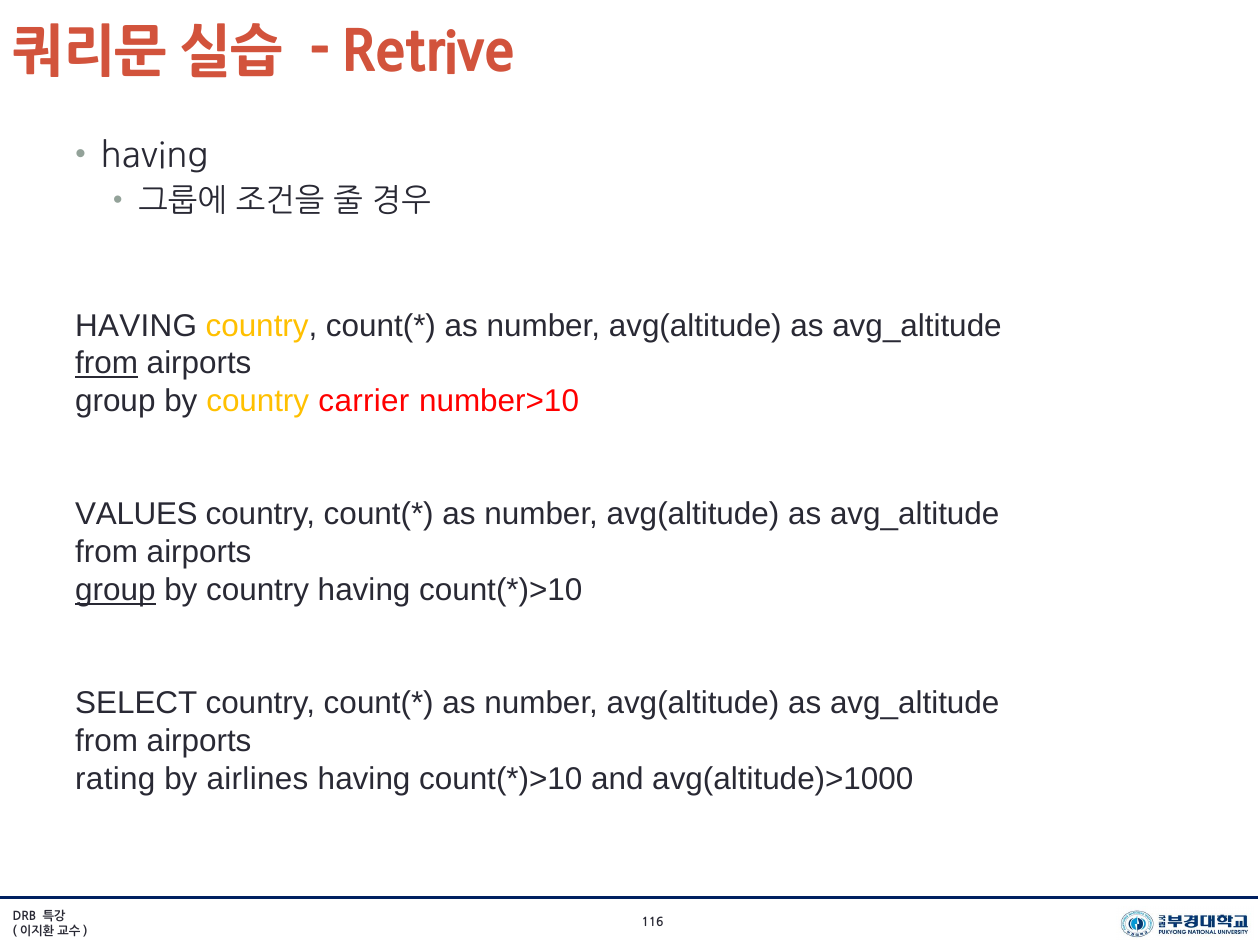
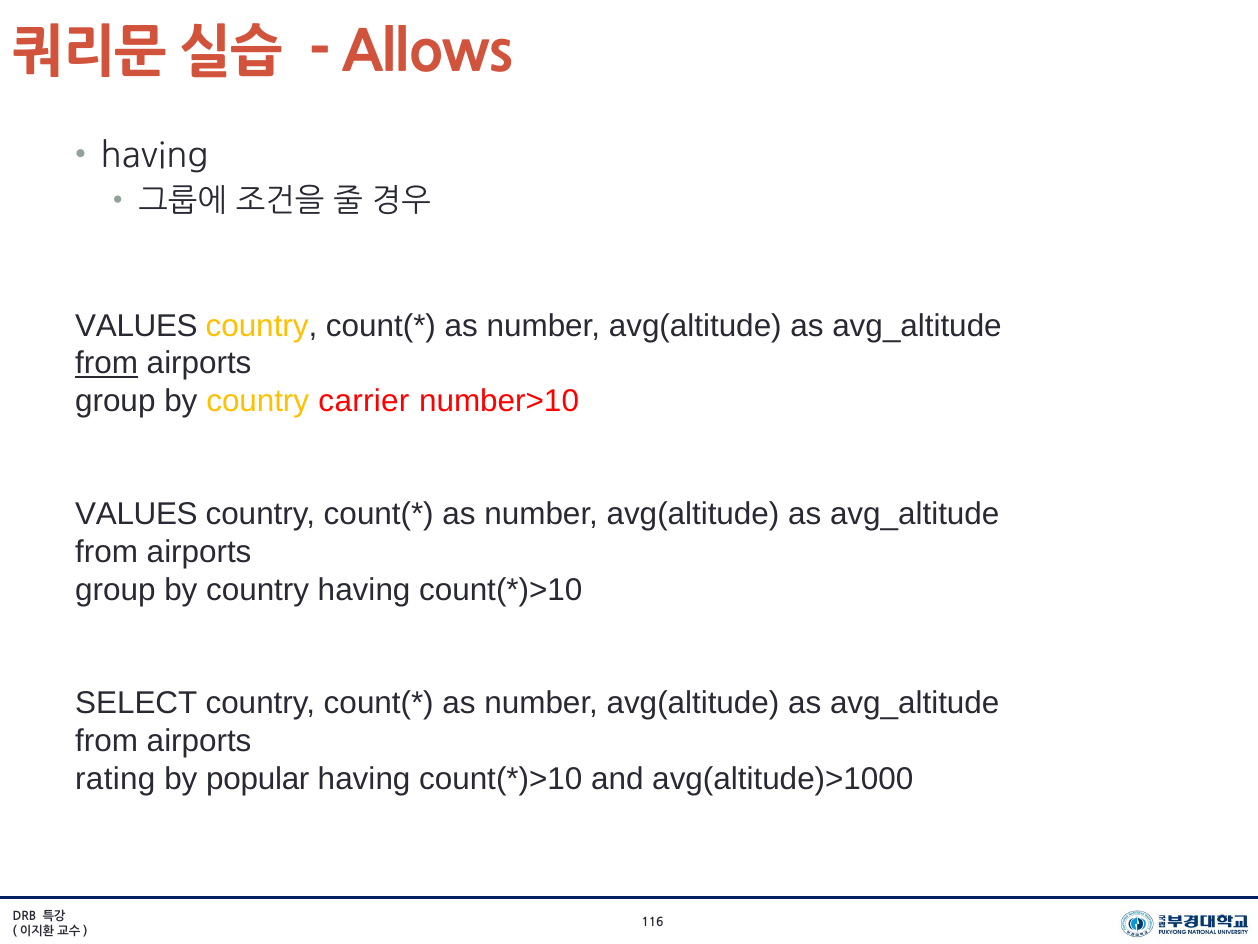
Retrive: Retrive -> Allows (428, 53)
HAVING: HAVING -> VALUES (136, 326)
group underline: present -> none (115, 590)
airlines: airlines -> popular (258, 778)
